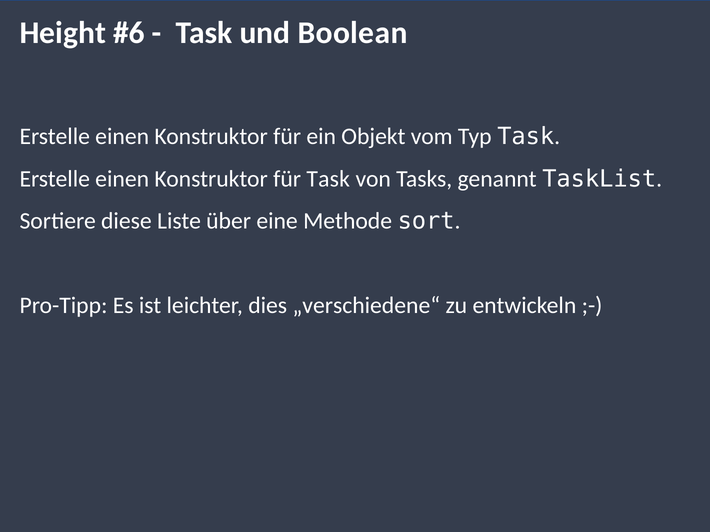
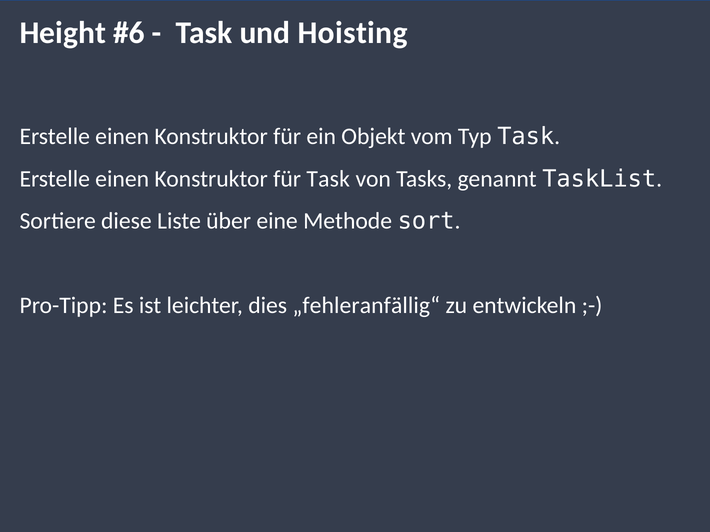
Boolean: Boolean -> Hoisting (353, 33)
„verschiedene“: „verschiedene“ -> „fehleranfällig“ (366, 306)
